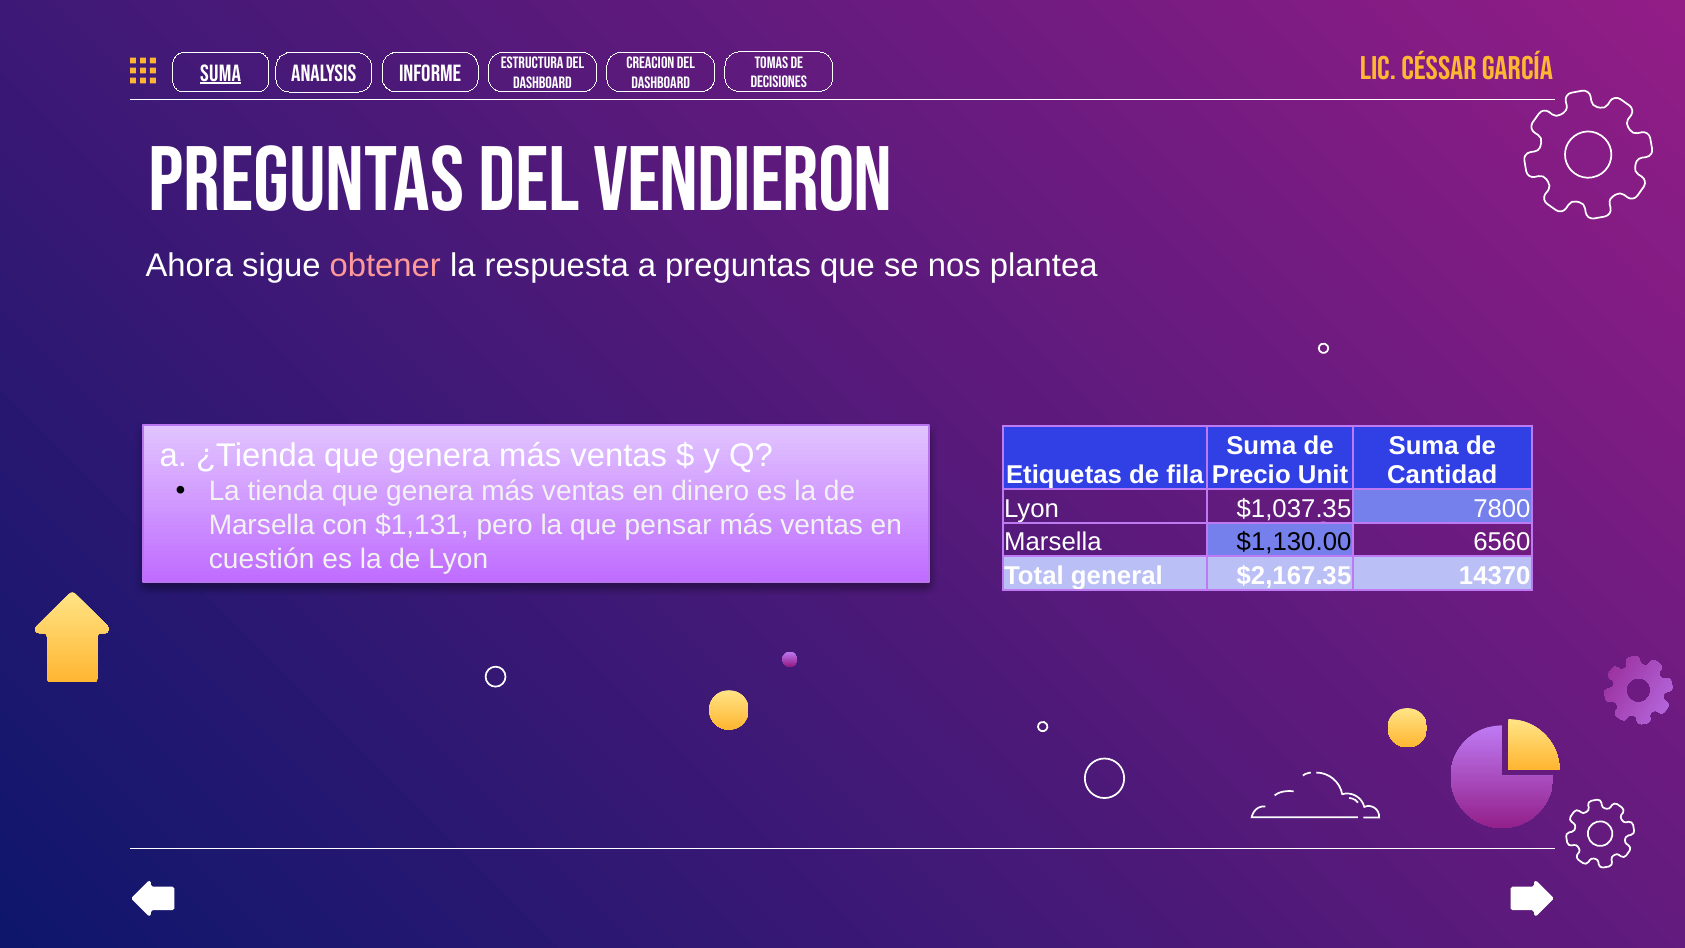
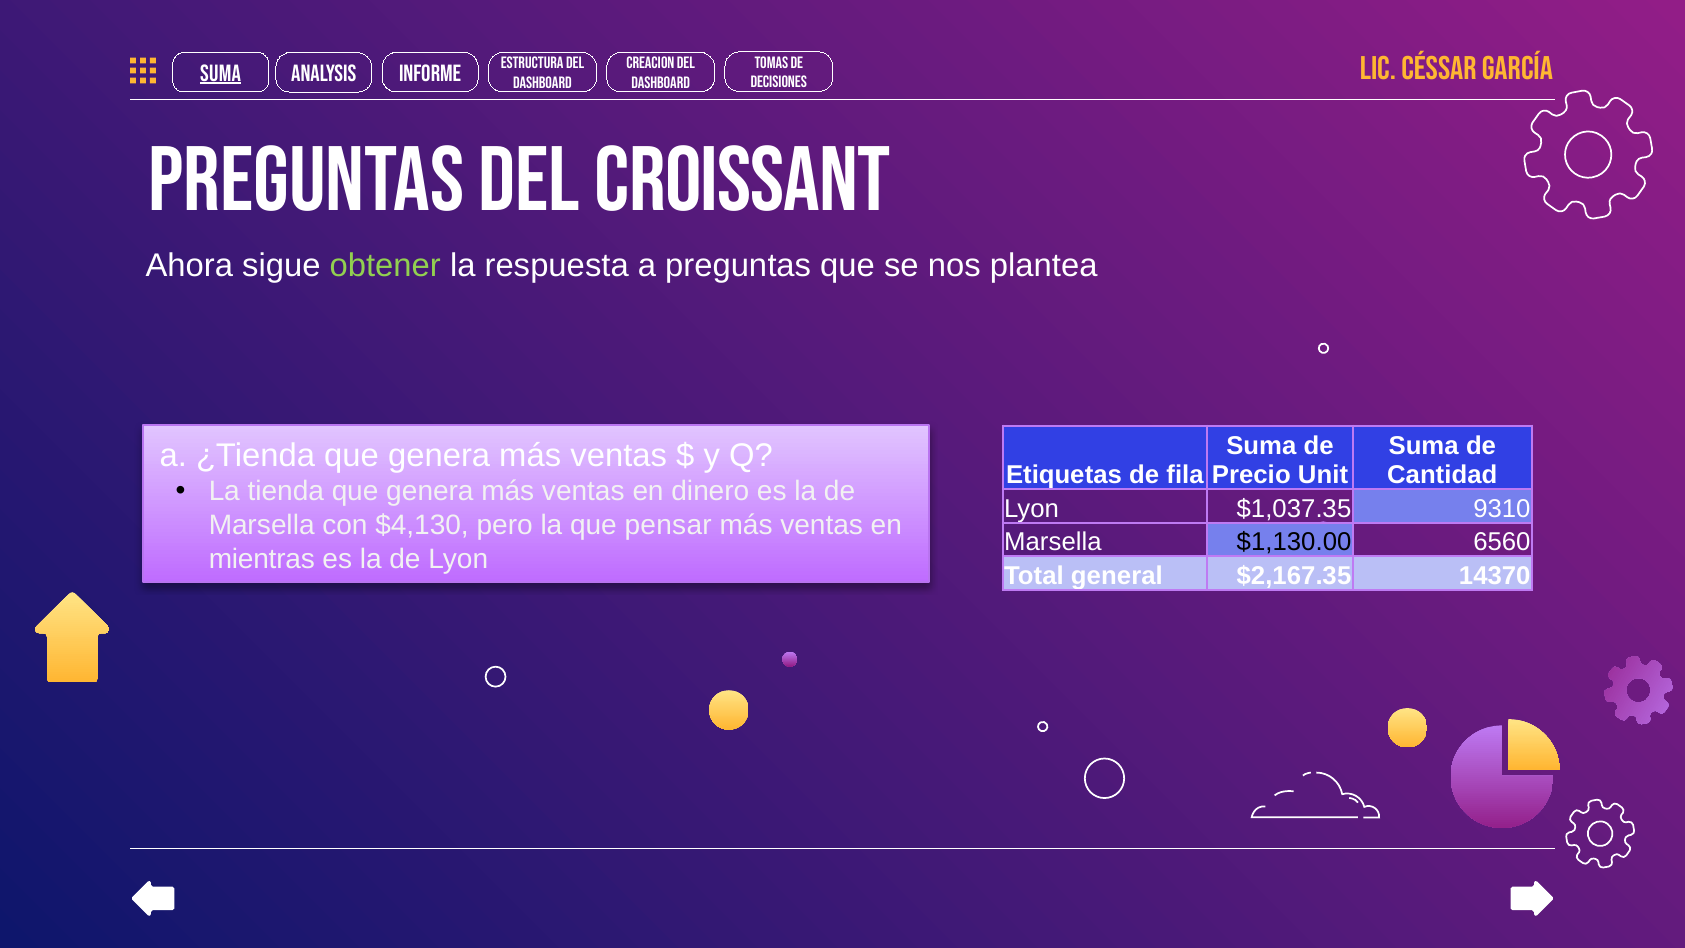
vendieron: vendieron -> croissant (743, 180)
obtener colour: pink -> light green (385, 266)
7800: 7800 -> 9310 (1502, 509)
$1,131: $1,131 -> $4,130 (422, 525)
cuestión: cuestión -> mientras (262, 559)
